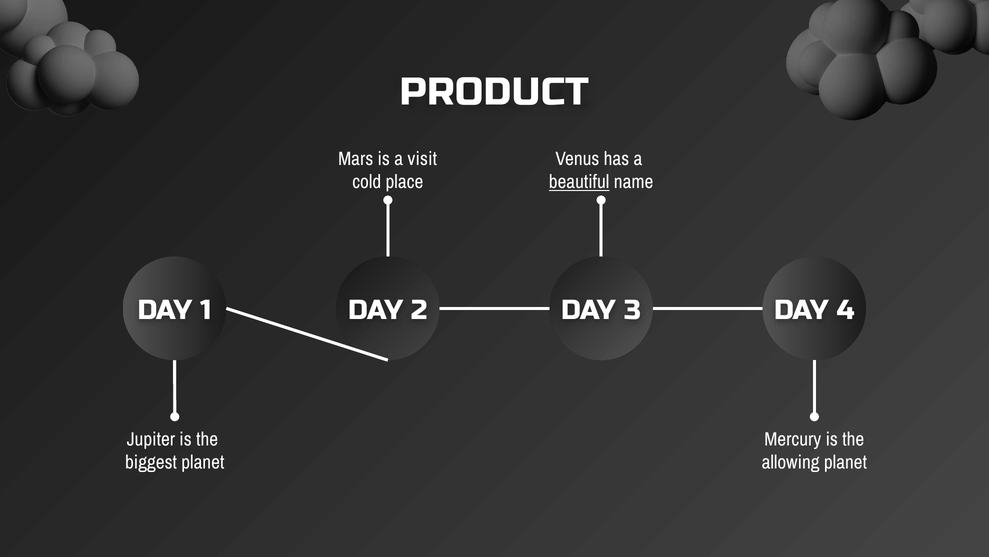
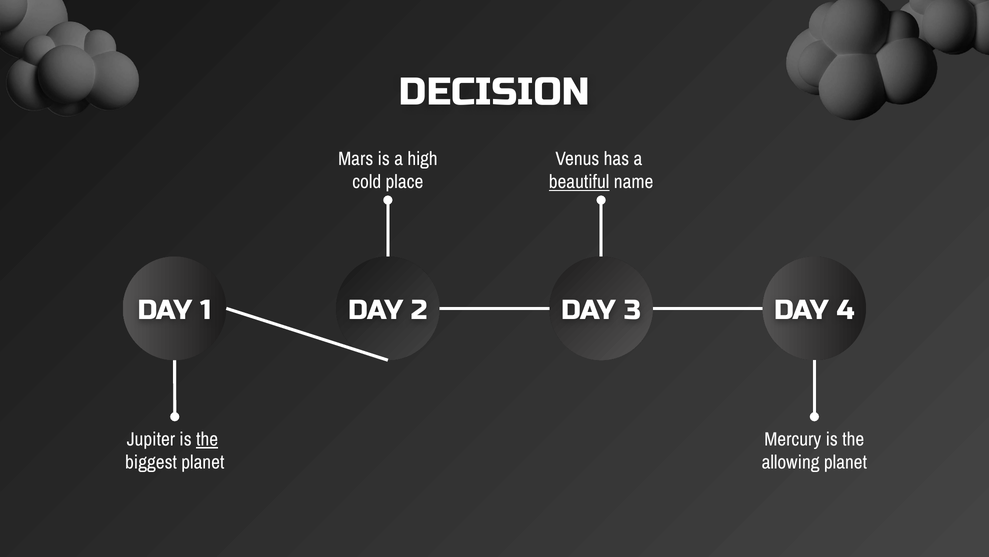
PRODUCT: PRODUCT -> DECISION (494, 92)
visit: visit -> high (422, 159)
the underline: none -> present (207, 439)
